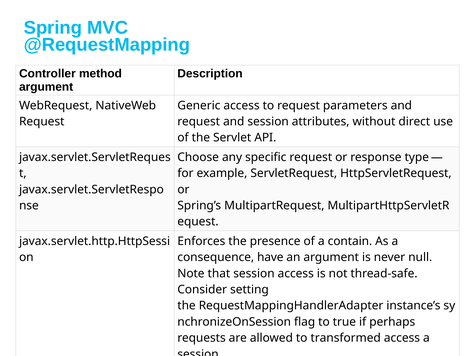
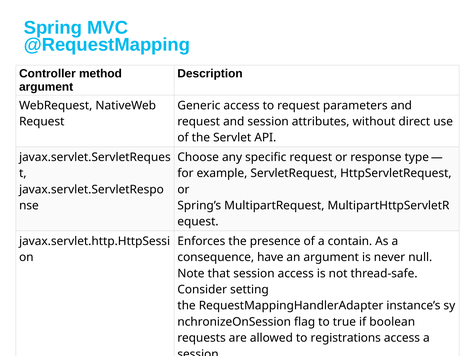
perhaps: perhaps -> boolean (392, 322)
transformed: transformed -> registrations (346, 338)
